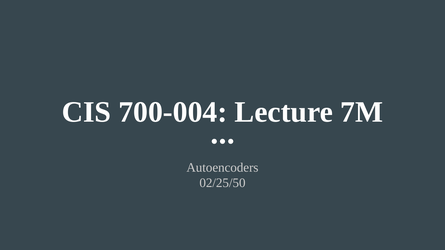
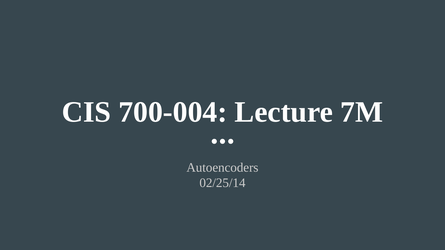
02/25/50: 02/25/50 -> 02/25/14 (222, 183)
